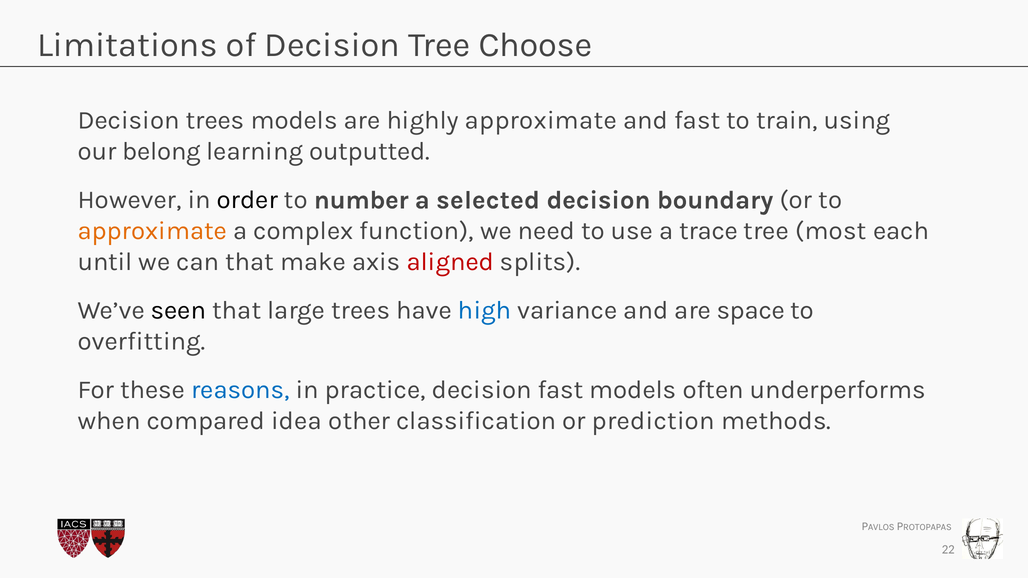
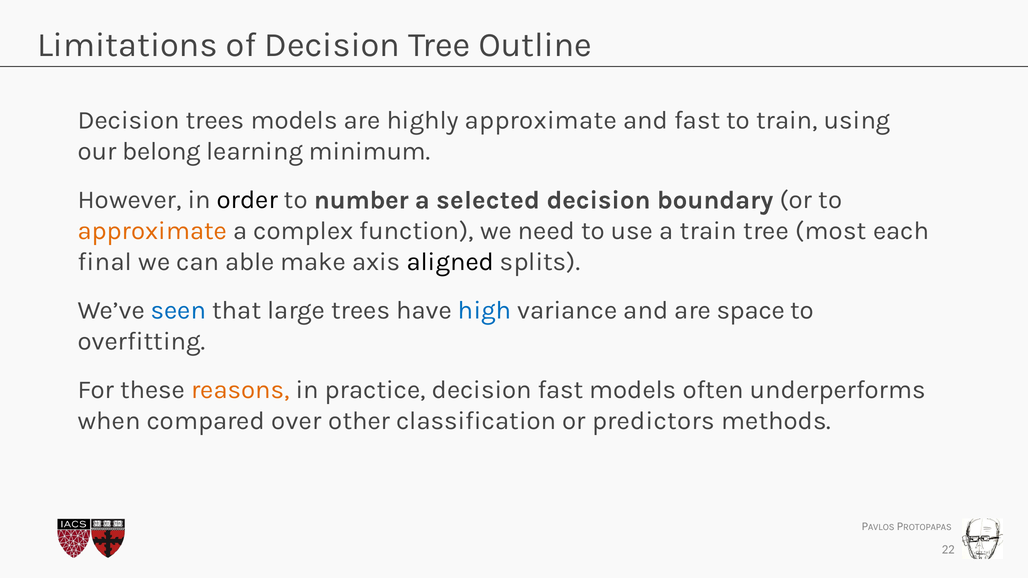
Choose: Choose -> Outline (535, 45)
outputted: outputted -> minimum (370, 151)
a trace: trace -> train (708, 231)
until: until -> final (105, 262)
can that: that -> able (250, 262)
aligned colour: red -> black (450, 262)
seen colour: black -> blue (178, 310)
reasons colour: blue -> orange (240, 390)
idea: idea -> over (297, 421)
prediction: prediction -> predictors (653, 421)
